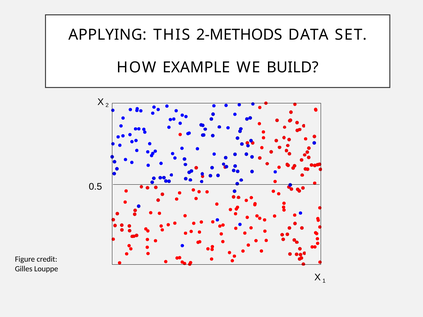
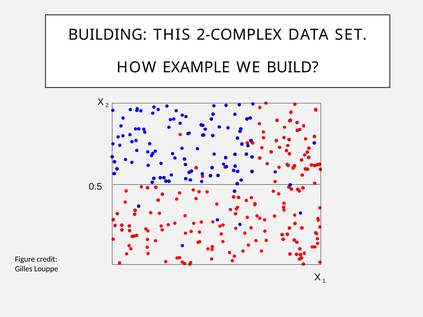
APPLYING: APPLYING -> BUILDING (107, 35)
2-METHODS: 2-METHODS -> 2-COMPLEX (239, 35)
